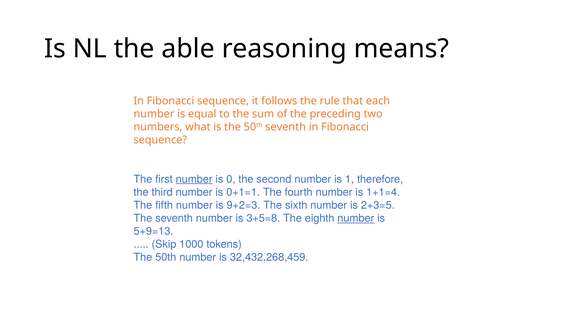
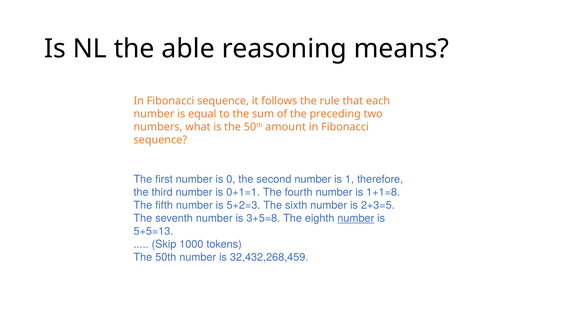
50th seventh: seventh -> amount (286, 127)
number underline: present -> none (194, 179)
1+1=4: 1+1=4 -> 1+1=8 (383, 192)
9+2=3: 9+2=3 -> 5+2=3 (243, 205)
5+9=13: 5+9=13 -> 5+5=13 (153, 231)
